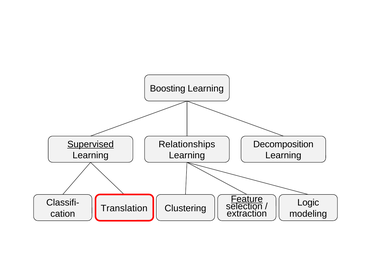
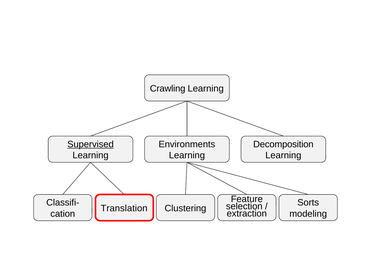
Boosting: Boosting -> Crawling (168, 89)
Relationships: Relationships -> Environments (187, 144)
Feature underline: present -> none (247, 199)
Logic: Logic -> Sorts (308, 203)
